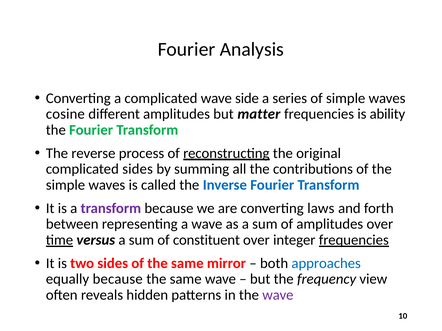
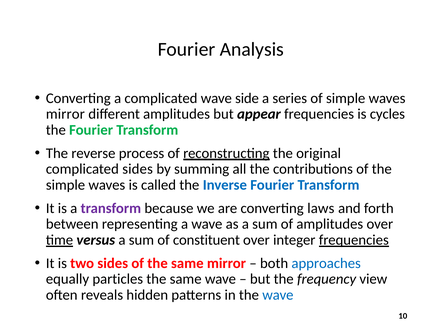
cosine: cosine -> mirror (65, 114)
matter: matter -> appear (259, 114)
ability: ability -> cycles (387, 114)
equally because: because -> particles (118, 279)
wave colour: purple -> blue (278, 295)
